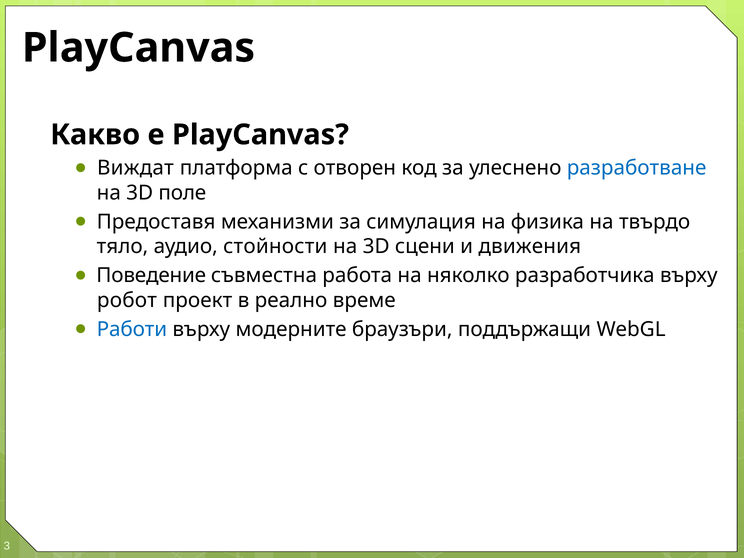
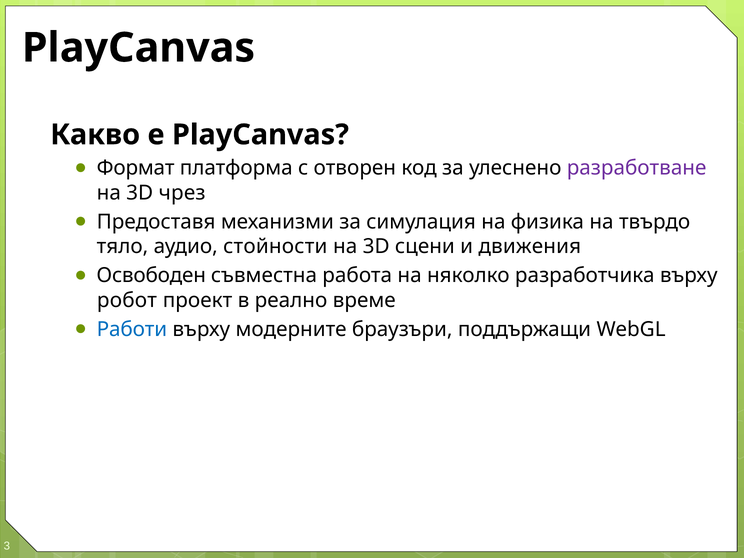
Виждат: Виждат -> Формат (136, 168)
разработване colour: blue -> purple (637, 168)
поле: поле -> чрез (182, 193)
Поведение: Поведение -> Освободен (151, 276)
